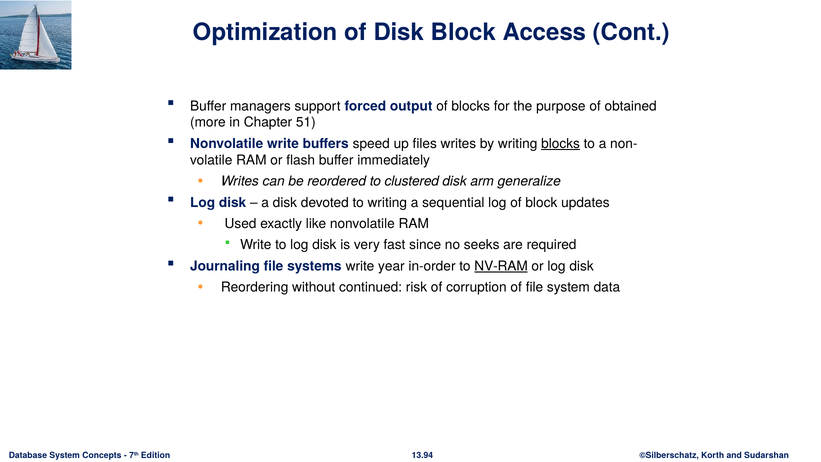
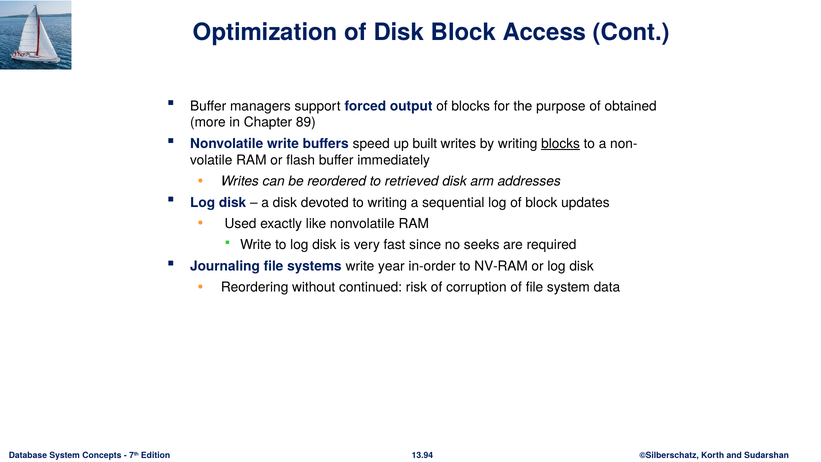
51: 51 -> 89 (306, 122)
files: files -> built (425, 144)
clustered: clustered -> retrieved (412, 181)
generalize: generalize -> addresses (529, 181)
NV-RAM underline: present -> none (501, 266)
